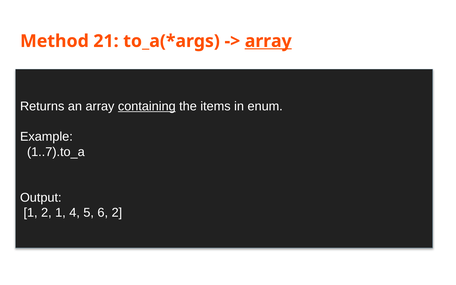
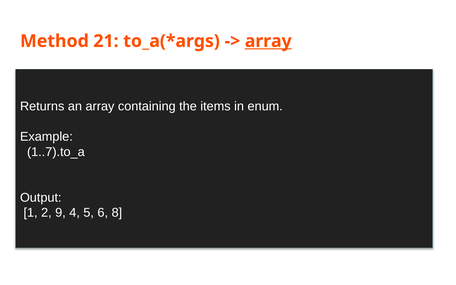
containing underline: present -> none (147, 106)
2 1: 1 -> 9 (60, 213)
6 2: 2 -> 8 (117, 213)
